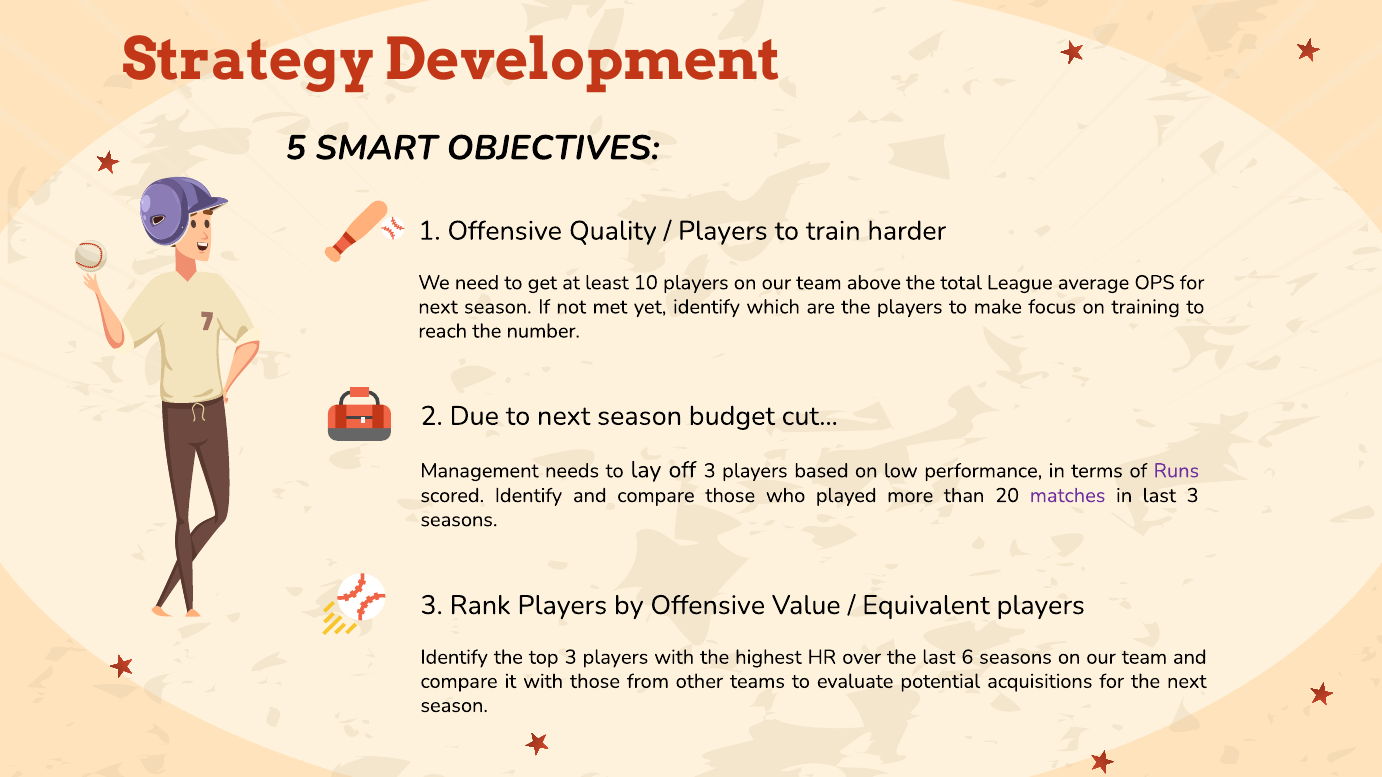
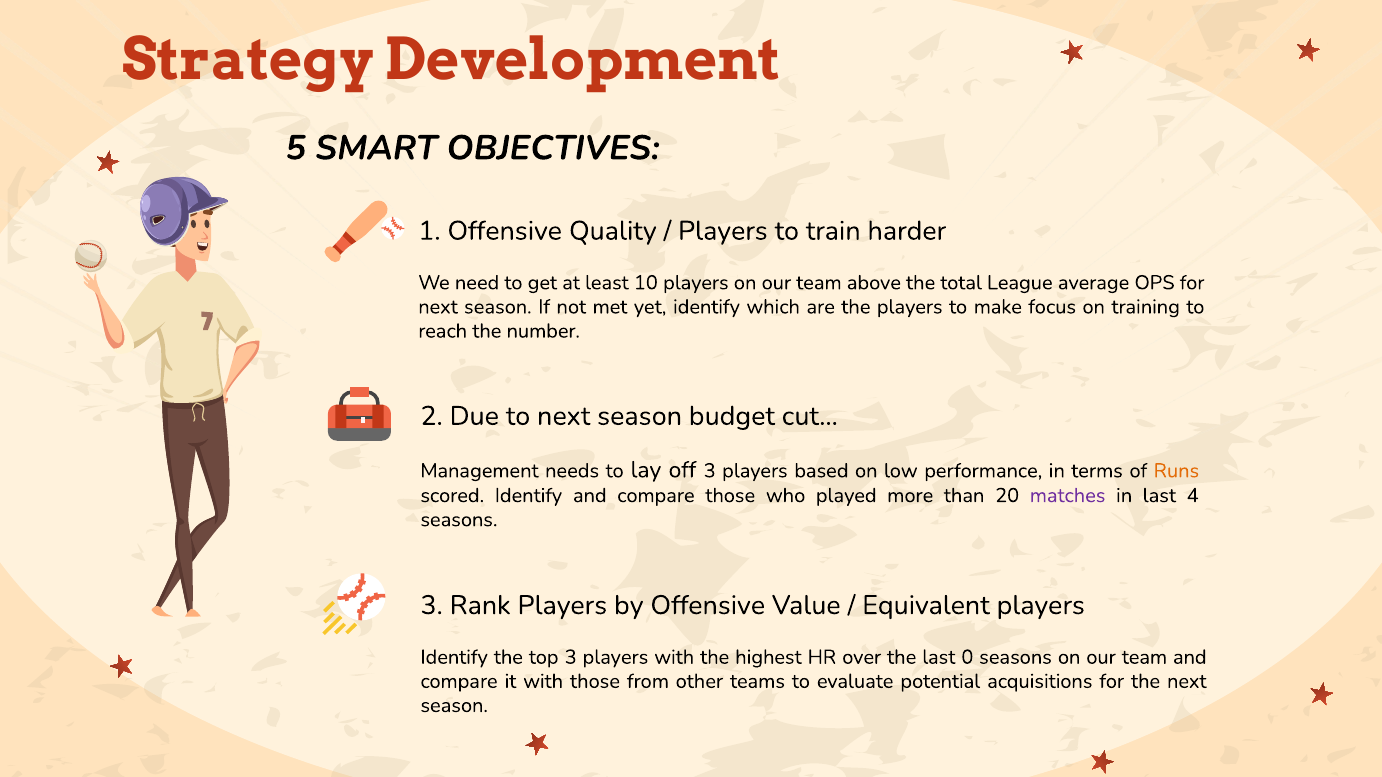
Runs colour: purple -> orange (1176, 471)
last 3: 3 -> 4 (1193, 496)
6: 6 -> 0 (967, 657)
